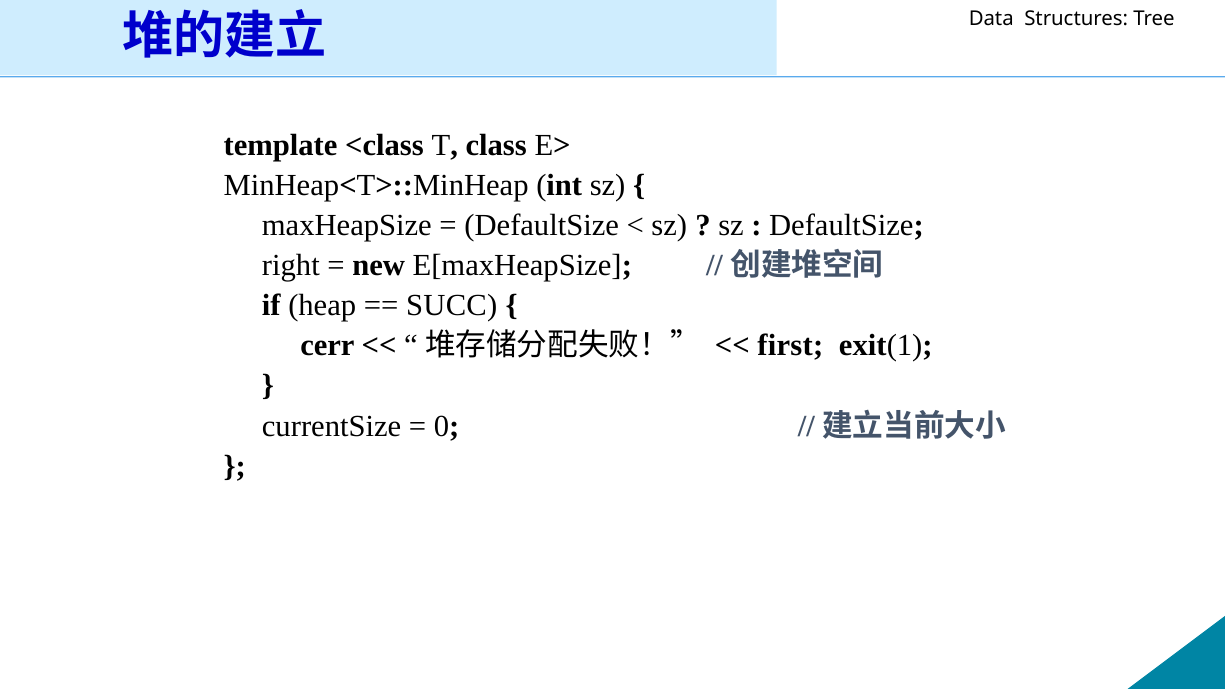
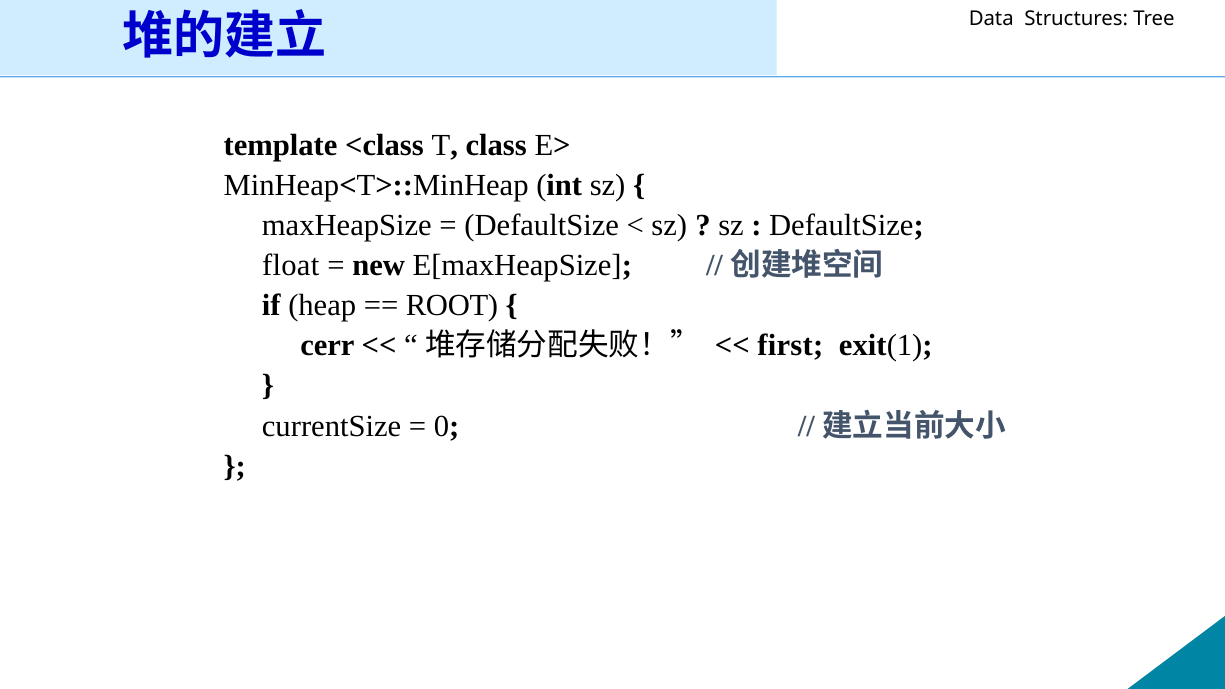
right: right -> float (291, 266)
SUCC: SUCC -> ROOT (452, 306)
